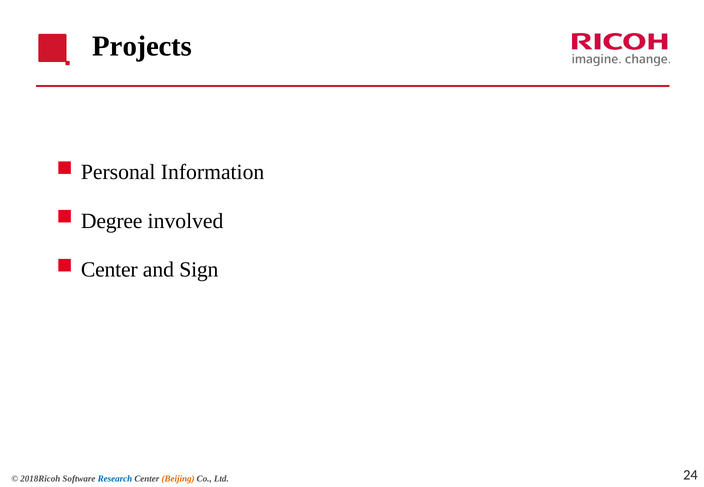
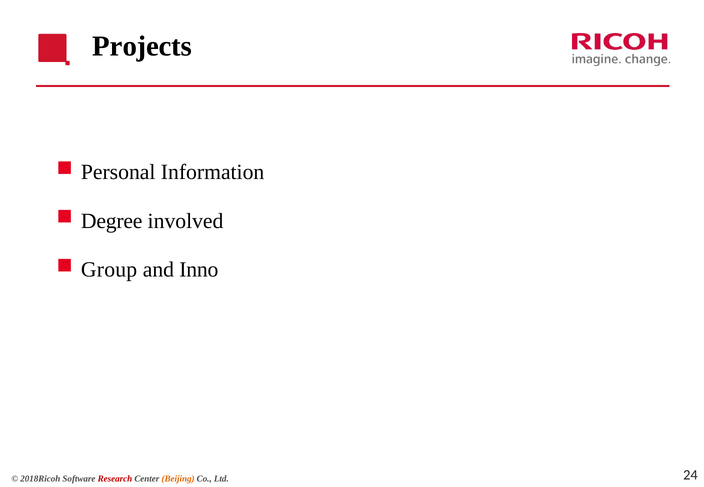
Center: Center -> Group (109, 270)
Sign: Sign -> Inno (199, 270)
Research colour: blue -> red (115, 479)
